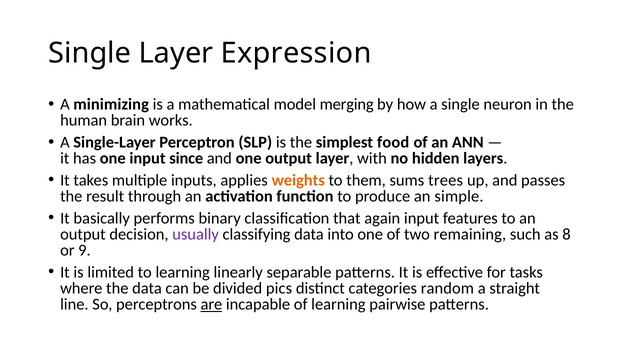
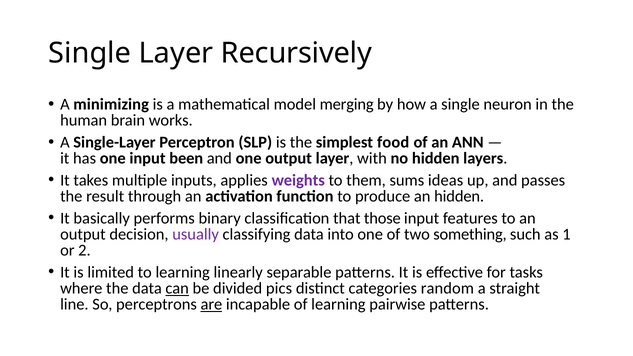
Expression: Expression -> Recursively (296, 53)
since: since -> been (186, 159)
weights colour: orange -> purple (298, 180)
trees: trees -> ideas (446, 180)
an simple: simple -> hidden (459, 196)
again: again -> those (382, 218)
remaining: remaining -> something (470, 234)
8: 8 -> 1 (567, 234)
9: 9 -> 2 (84, 250)
can underline: none -> present (177, 288)
